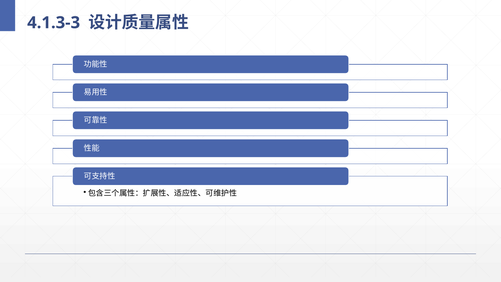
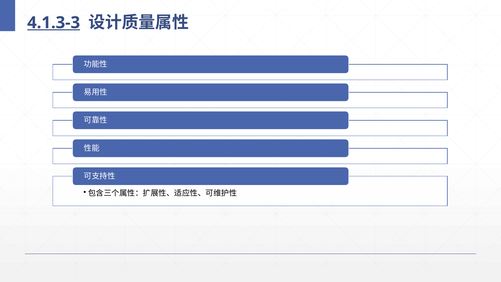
4.1.3-3 underline: none -> present (54, 23)
